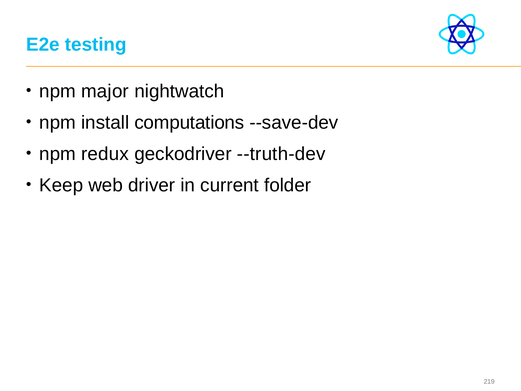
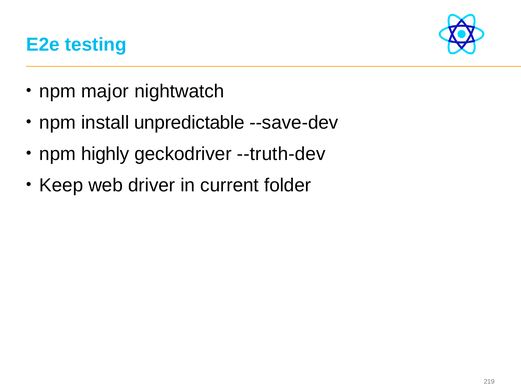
computations: computations -> unpredictable (189, 123)
redux: redux -> highly (105, 154)
